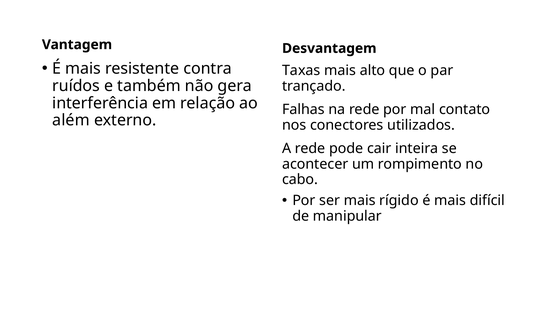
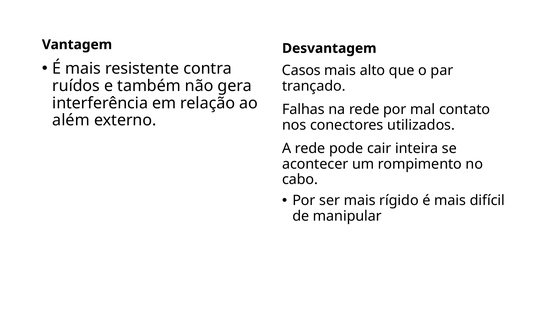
Taxas: Taxas -> Casos (301, 70)
